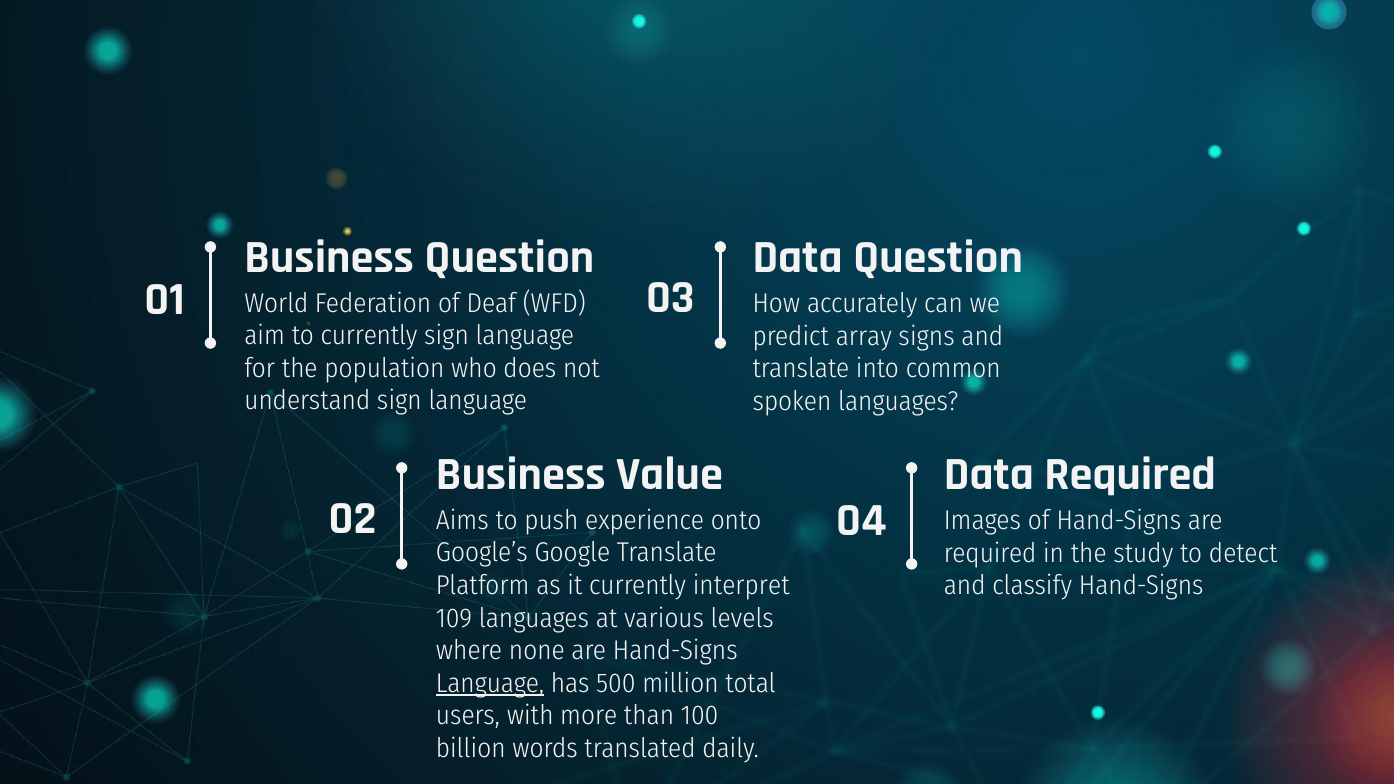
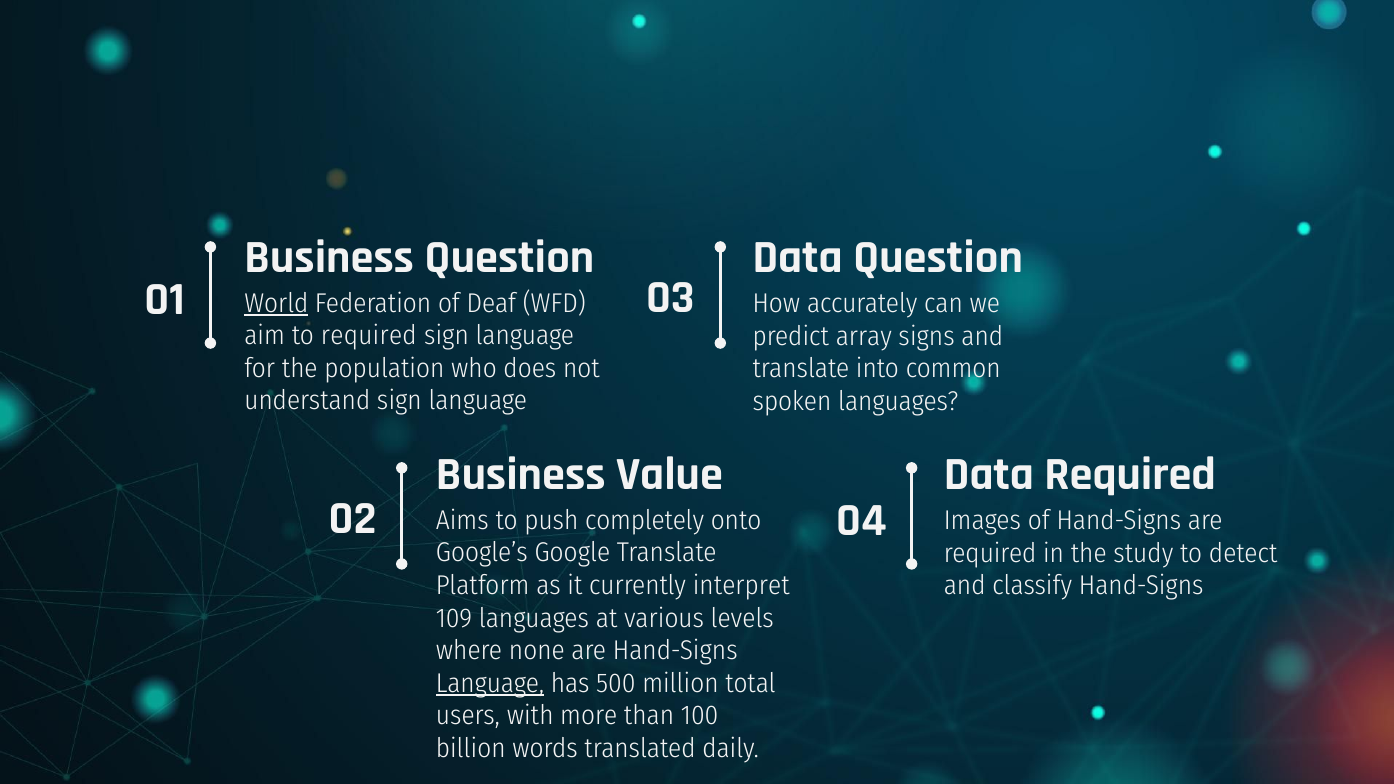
World underline: none -> present (276, 303)
to currently: currently -> required (369, 336)
experience: experience -> completely (645, 521)
